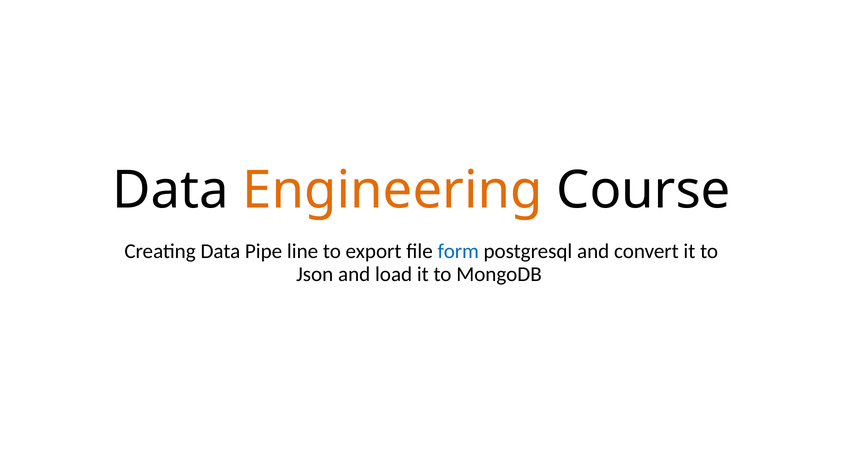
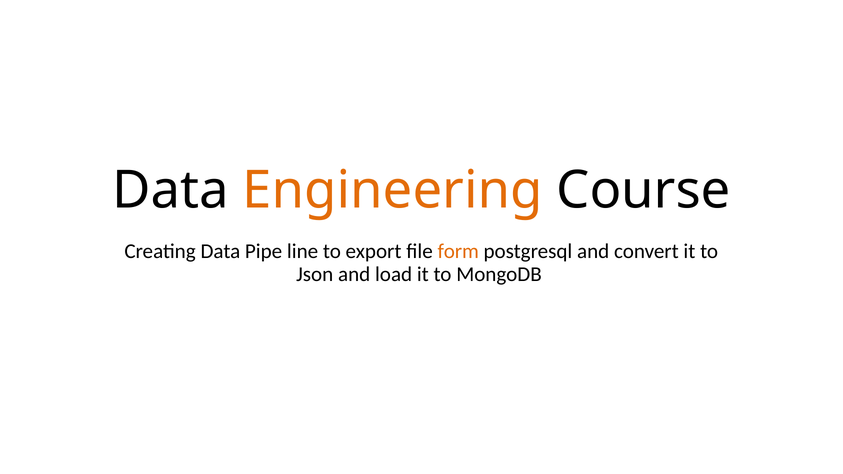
form colour: blue -> orange (458, 252)
